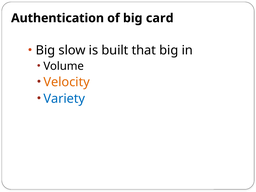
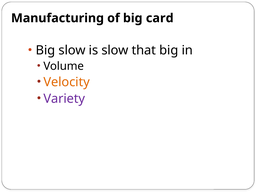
Authentication: Authentication -> Manufacturing (57, 18)
is built: built -> slow (115, 50)
Variety colour: blue -> purple (64, 99)
